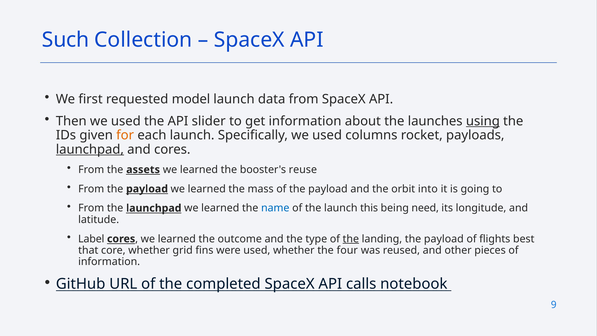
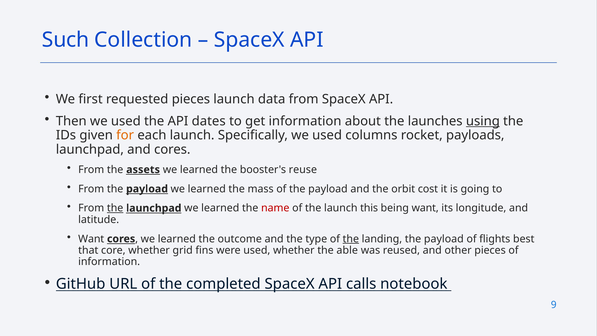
requested model: model -> pieces (191, 99)
slider: slider -> dates (209, 121)
launchpad underline: present -> none (90, 149)
into: into -> cost (428, 189)
the underline: none -> present (115, 208)
name colour: blue -> red (275, 208)
being need: need -> want (425, 208)
Label: Label -> Want (91, 239)
four: four -> able (347, 250)
